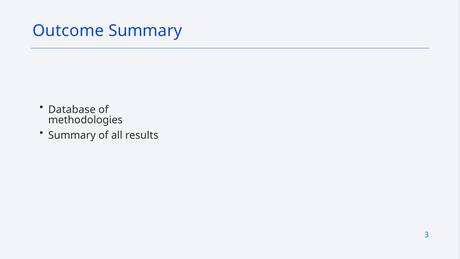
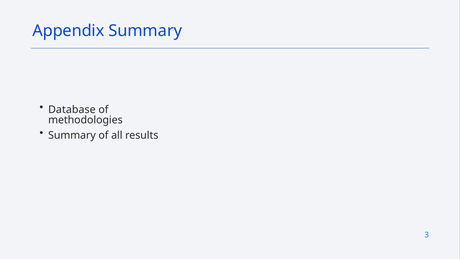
Outcome: Outcome -> Appendix (68, 31)
